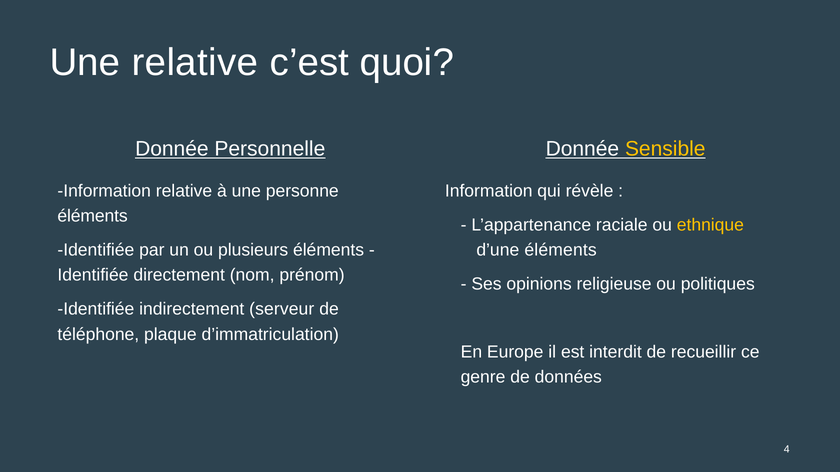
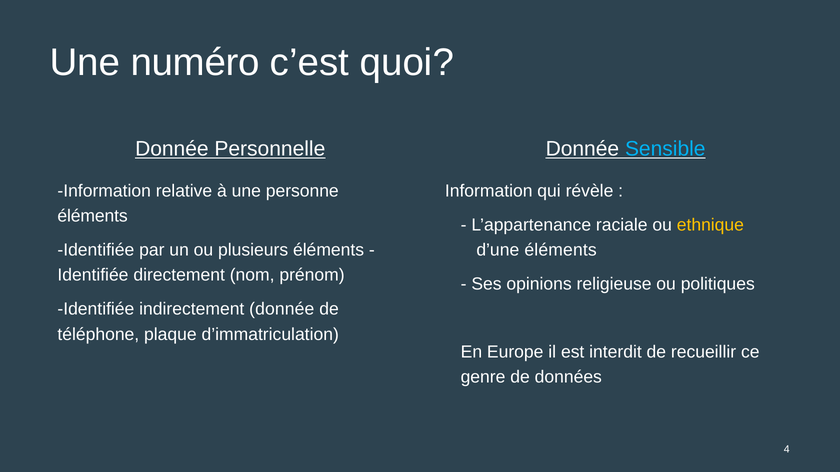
Une relative: relative -> numéro (195, 63)
Sensible colour: yellow -> light blue (665, 149)
indirectement serveur: serveur -> donnée (282, 309)
